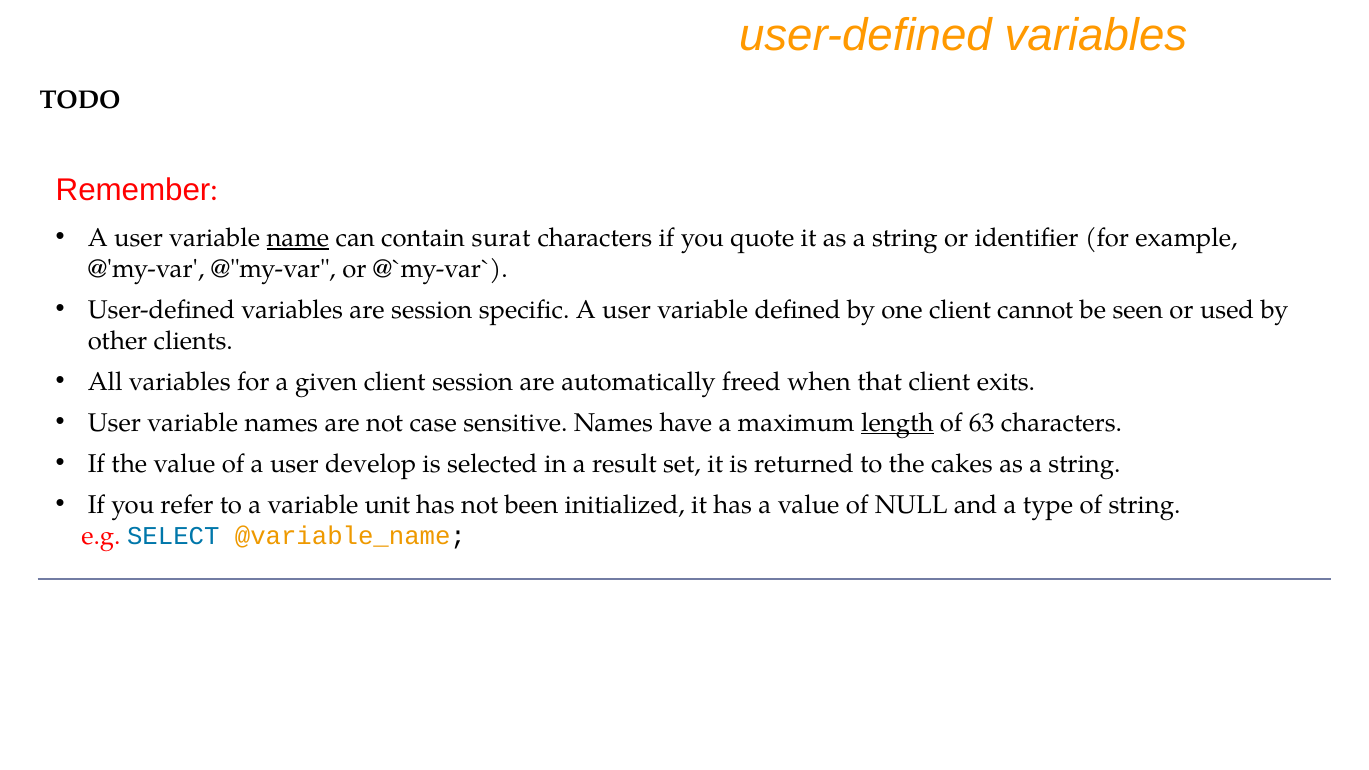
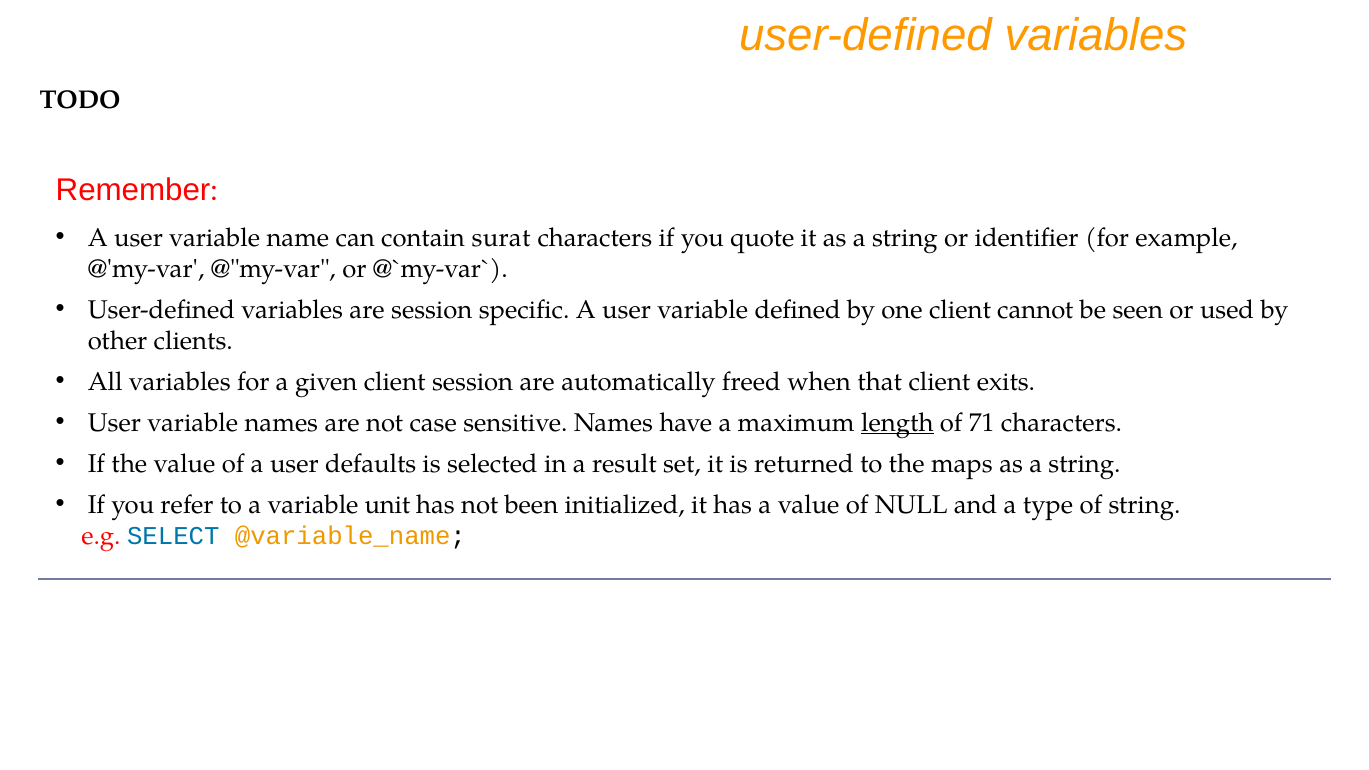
name underline: present -> none (298, 238)
63: 63 -> 71 (982, 423)
develop: develop -> defaults (371, 464)
cakes: cakes -> maps (962, 464)
